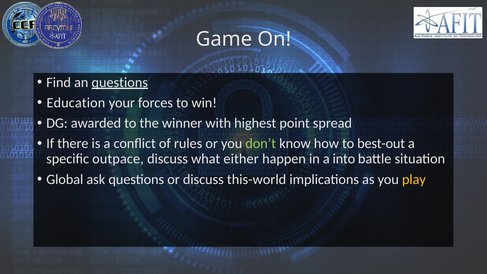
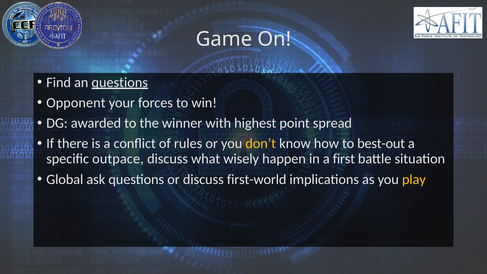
Education: Education -> Opponent (76, 103)
don’t colour: light green -> yellow (261, 144)
either: either -> wisely (241, 159)
into: into -> first (344, 159)
this-world: this-world -> first-world (257, 179)
